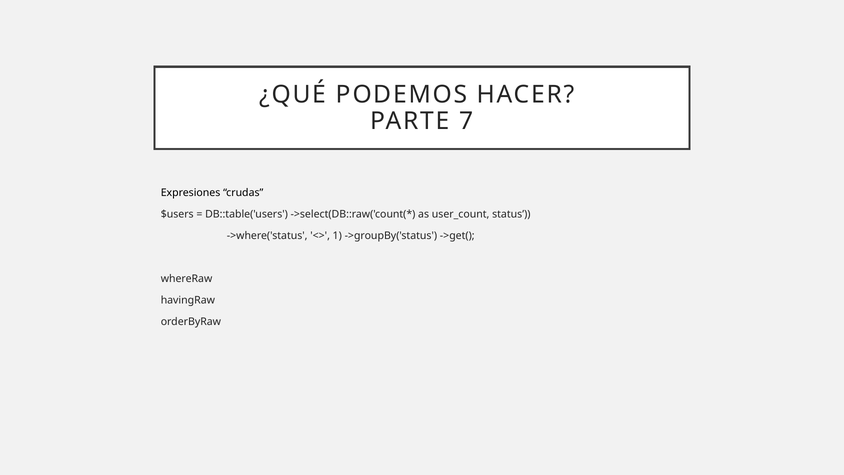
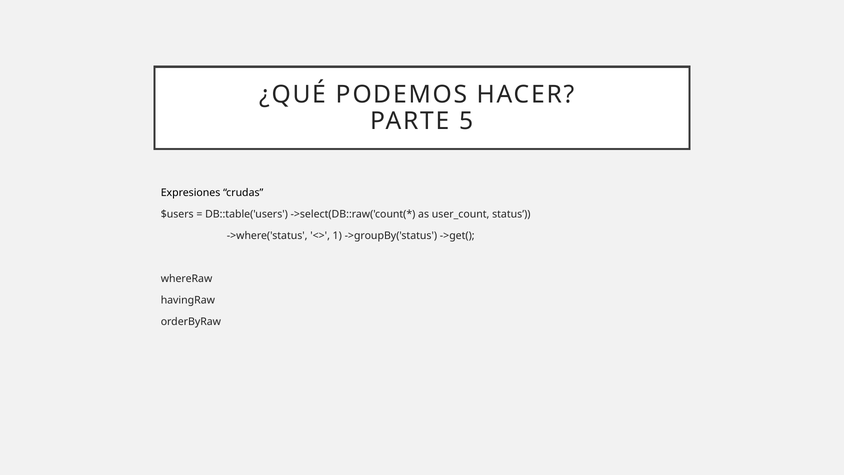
7: 7 -> 5 (466, 121)
